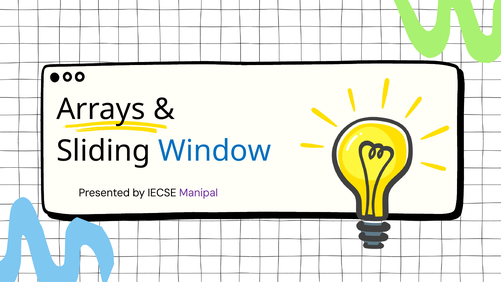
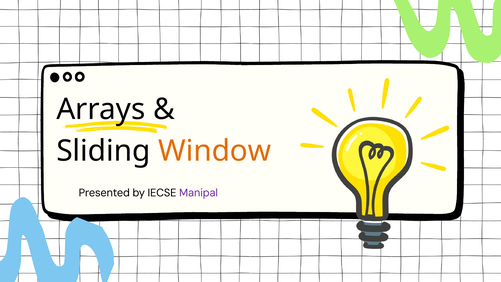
Window colour: blue -> orange (215, 151)
